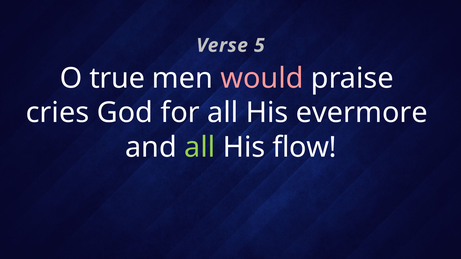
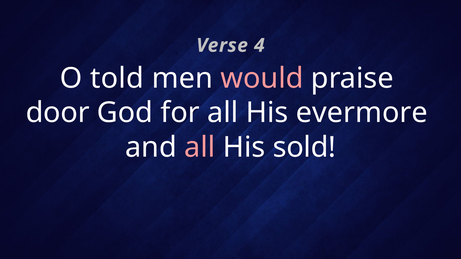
5: 5 -> 4 (259, 45)
true: true -> told (117, 78)
cries: cries -> door (58, 113)
all colour: light green -> pink (200, 147)
flow: flow -> sold (304, 147)
